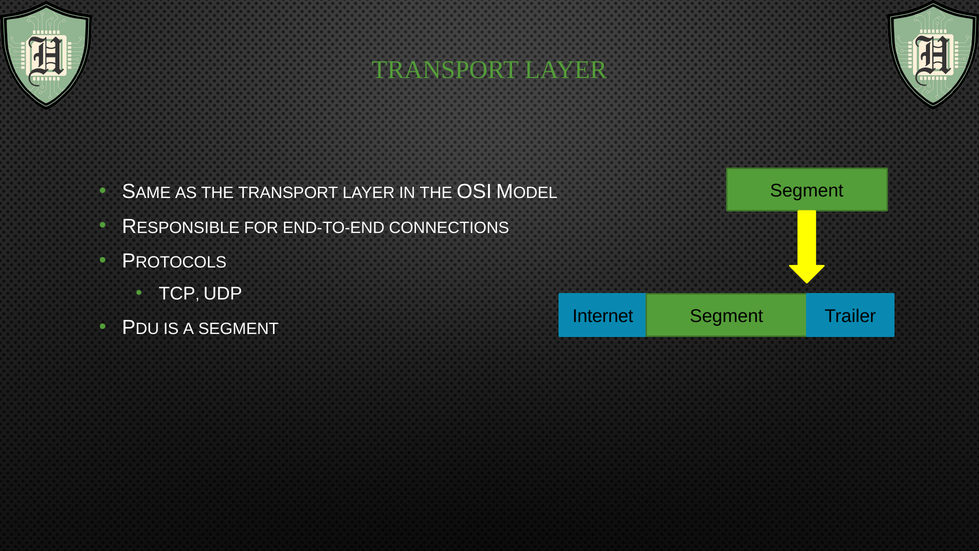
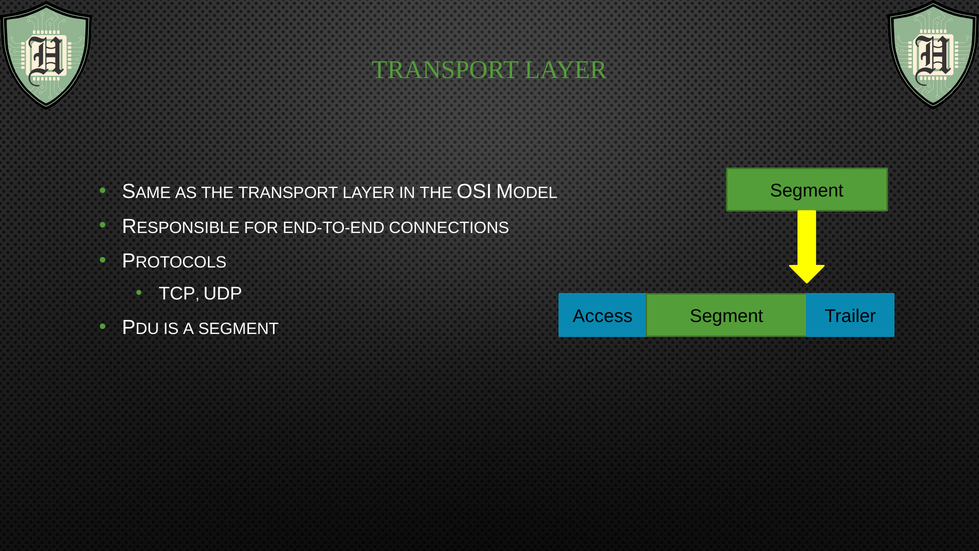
Internet: Internet -> Access (603, 316)
